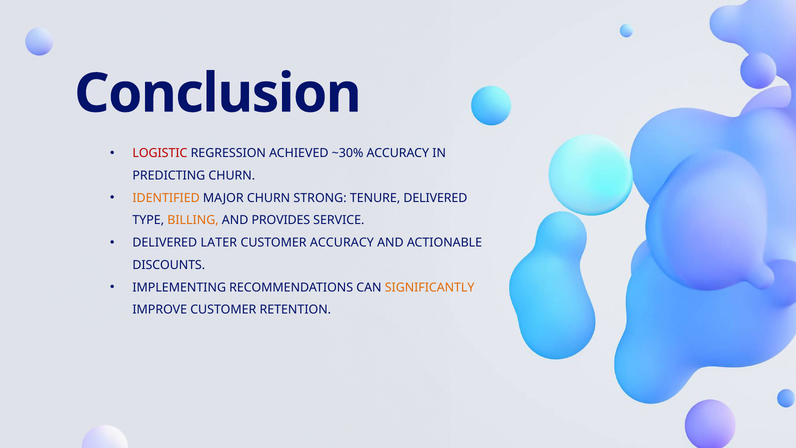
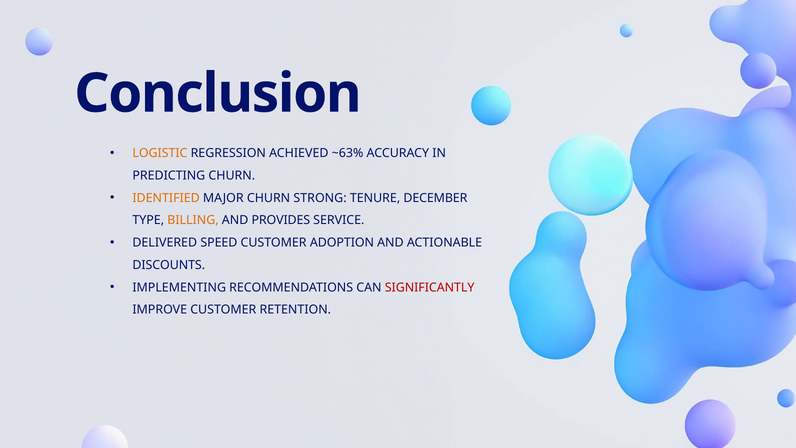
LOGISTIC colour: red -> orange (160, 153)
~30%: ~30% -> ~63% (348, 153)
TENURE DELIVERED: DELIVERED -> DECEMBER (435, 198)
LATER: LATER -> SPEED (219, 243)
CUSTOMER ACCURACY: ACCURACY -> ADOPTION (342, 243)
SIGNIFICANTLY colour: orange -> red (430, 287)
